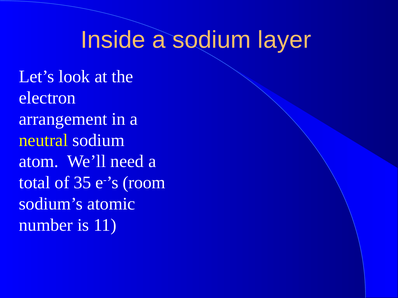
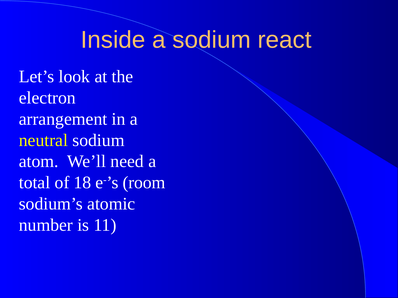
layer: layer -> react (285, 40)
35: 35 -> 18 (82, 183)
